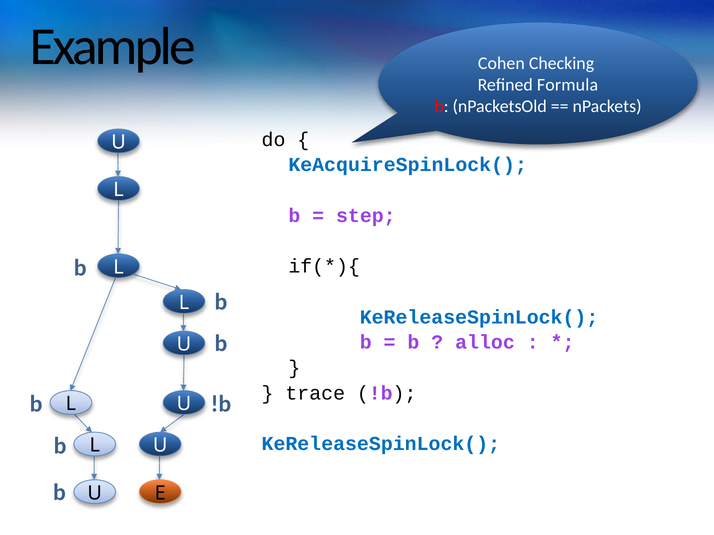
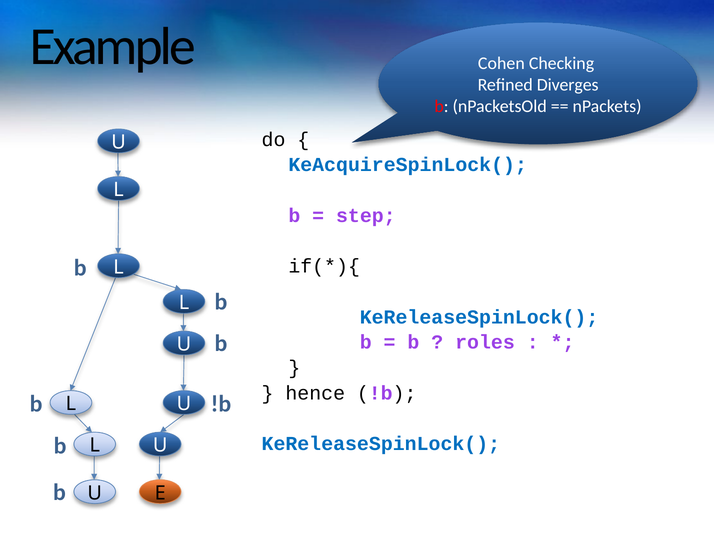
Formula: Formula -> Diverges (568, 85)
alloc: alloc -> roles (485, 343)
trace: trace -> hence (315, 393)
